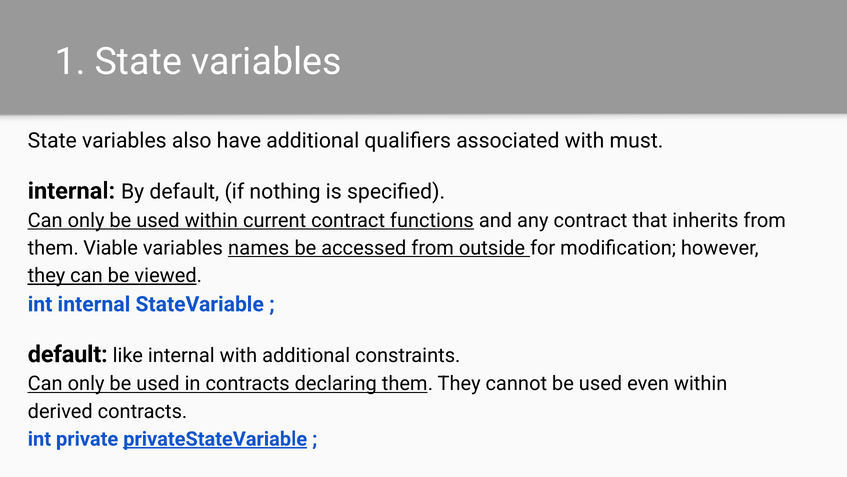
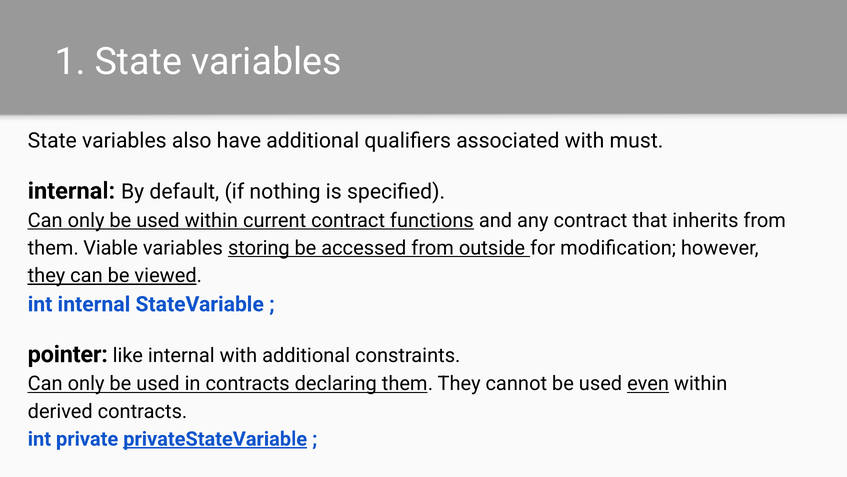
names: names -> storing (259, 248)
default: default -> pointer (68, 354)
even underline: none -> present (648, 383)
